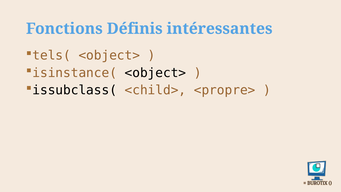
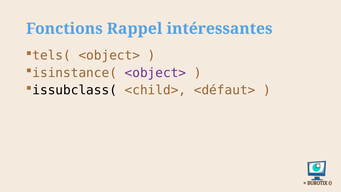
Définis: Définis -> Rappel (135, 29)
<object> colour: black -> purple (155, 73)
<propre>: <propre> -> <défaut> (225, 90)
